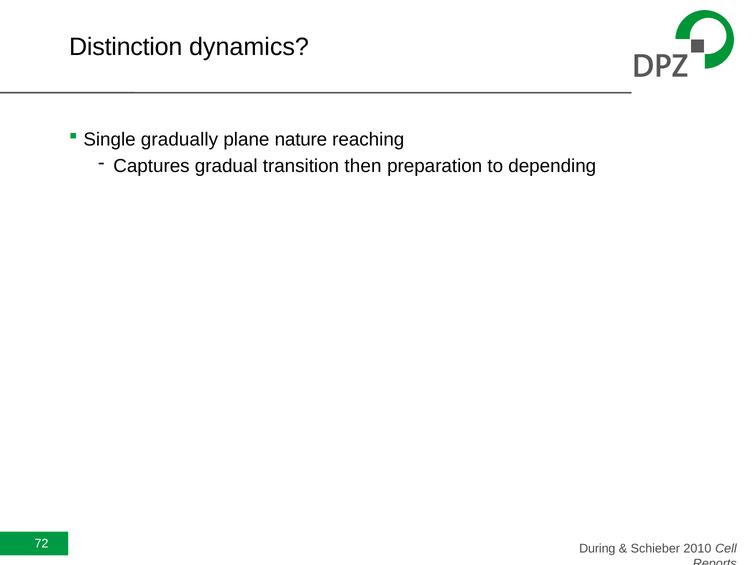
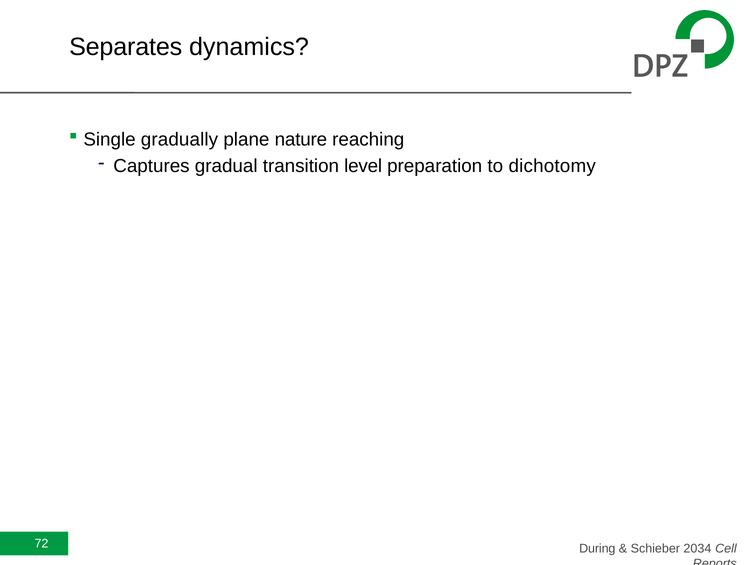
Distinction: Distinction -> Separates (126, 47)
then: then -> level (363, 166)
depending: depending -> dichotomy (552, 166)
2010: 2010 -> 2034 (697, 548)
